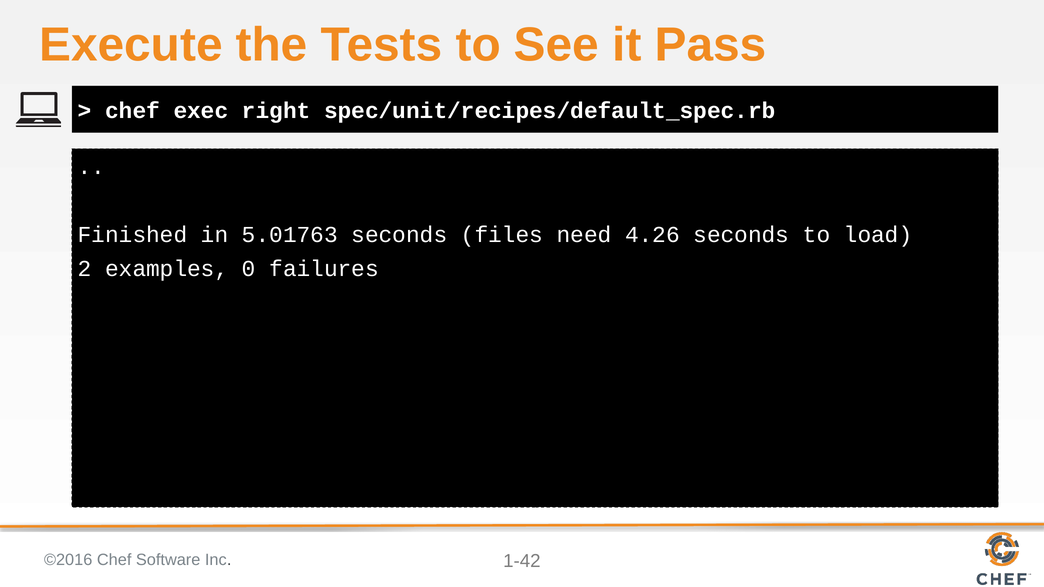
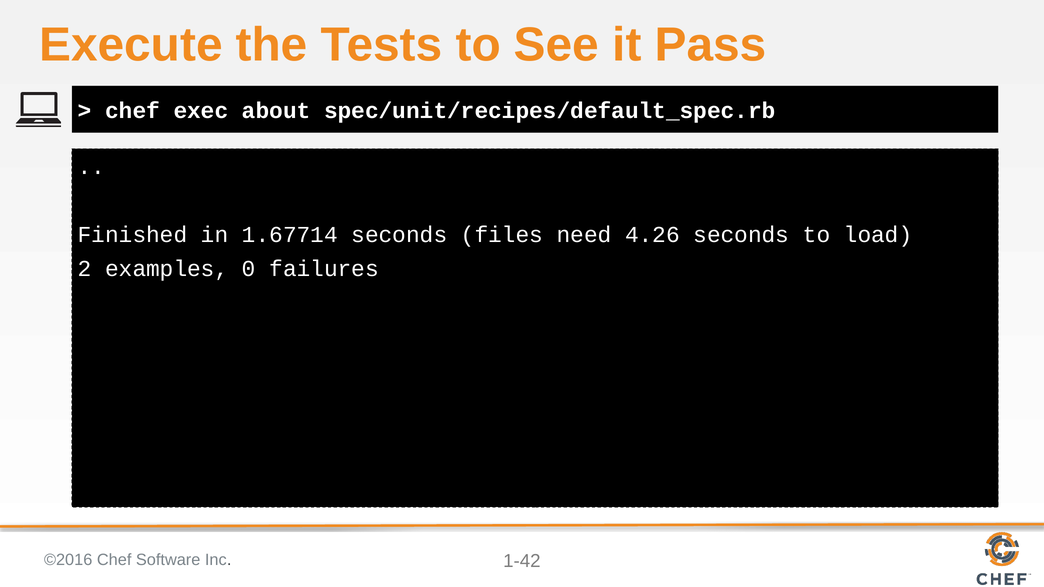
right: right -> about (276, 111)
5.01763: 5.01763 -> 1.67714 (290, 235)
